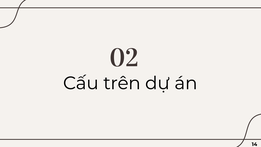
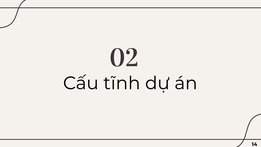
trên: trên -> tĩnh (122, 83)
